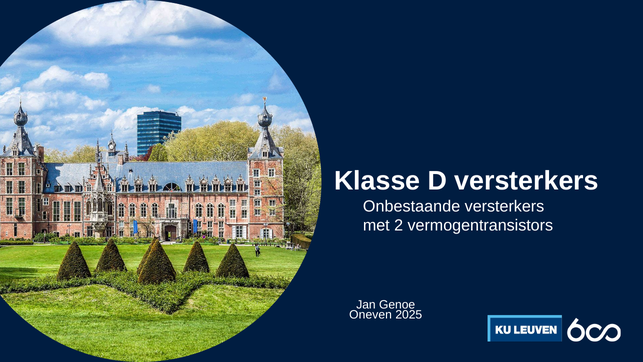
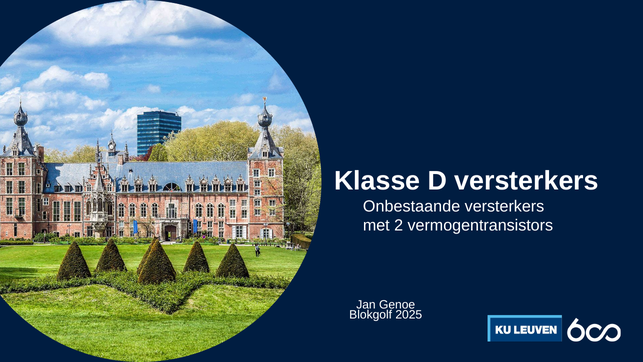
Oneven: Oneven -> Blokgolf (371, 314)
